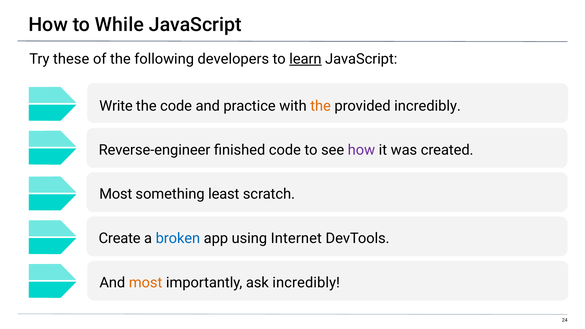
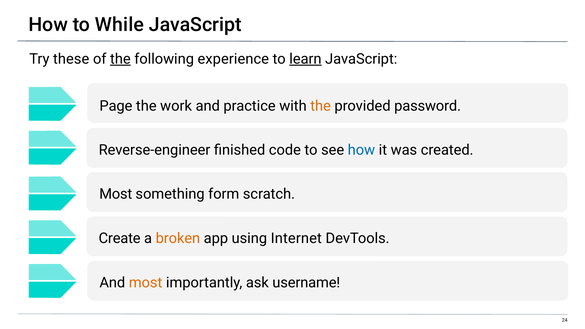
the underline: none -> present (120, 59)
developers: developers -> experience (233, 59)
Write: Write -> Page (116, 106)
the code: code -> work (176, 106)
provided incredibly: incredibly -> password (428, 106)
how colour: purple -> blue (361, 150)
least: least -> form (224, 194)
broken colour: blue -> orange (178, 238)
ask incredibly: incredibly -> username (306, 283)
